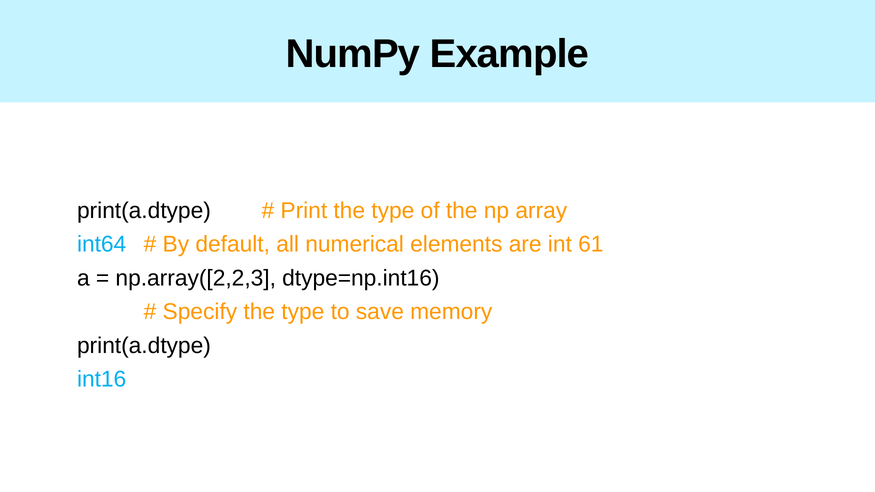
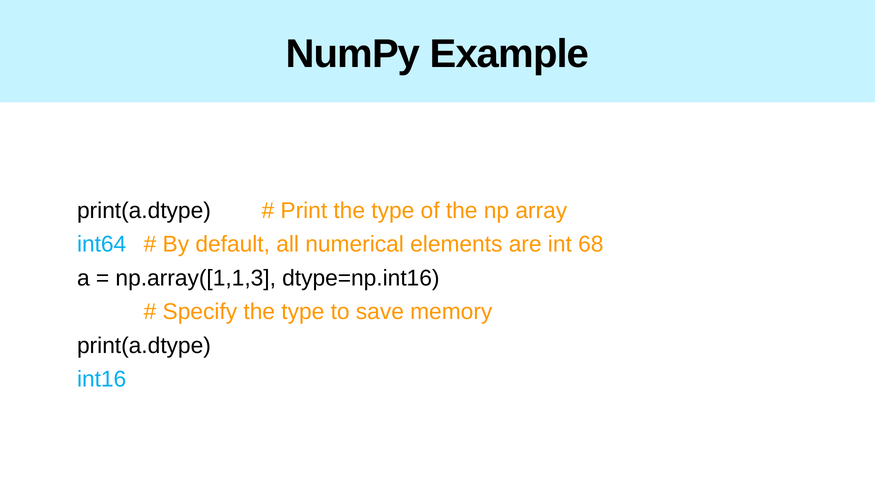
61: 61 -> 68 (591, 245)
np.array([2,2,3: np.array([2,2,3 -> np.array([1,1,3 (196, 278)
